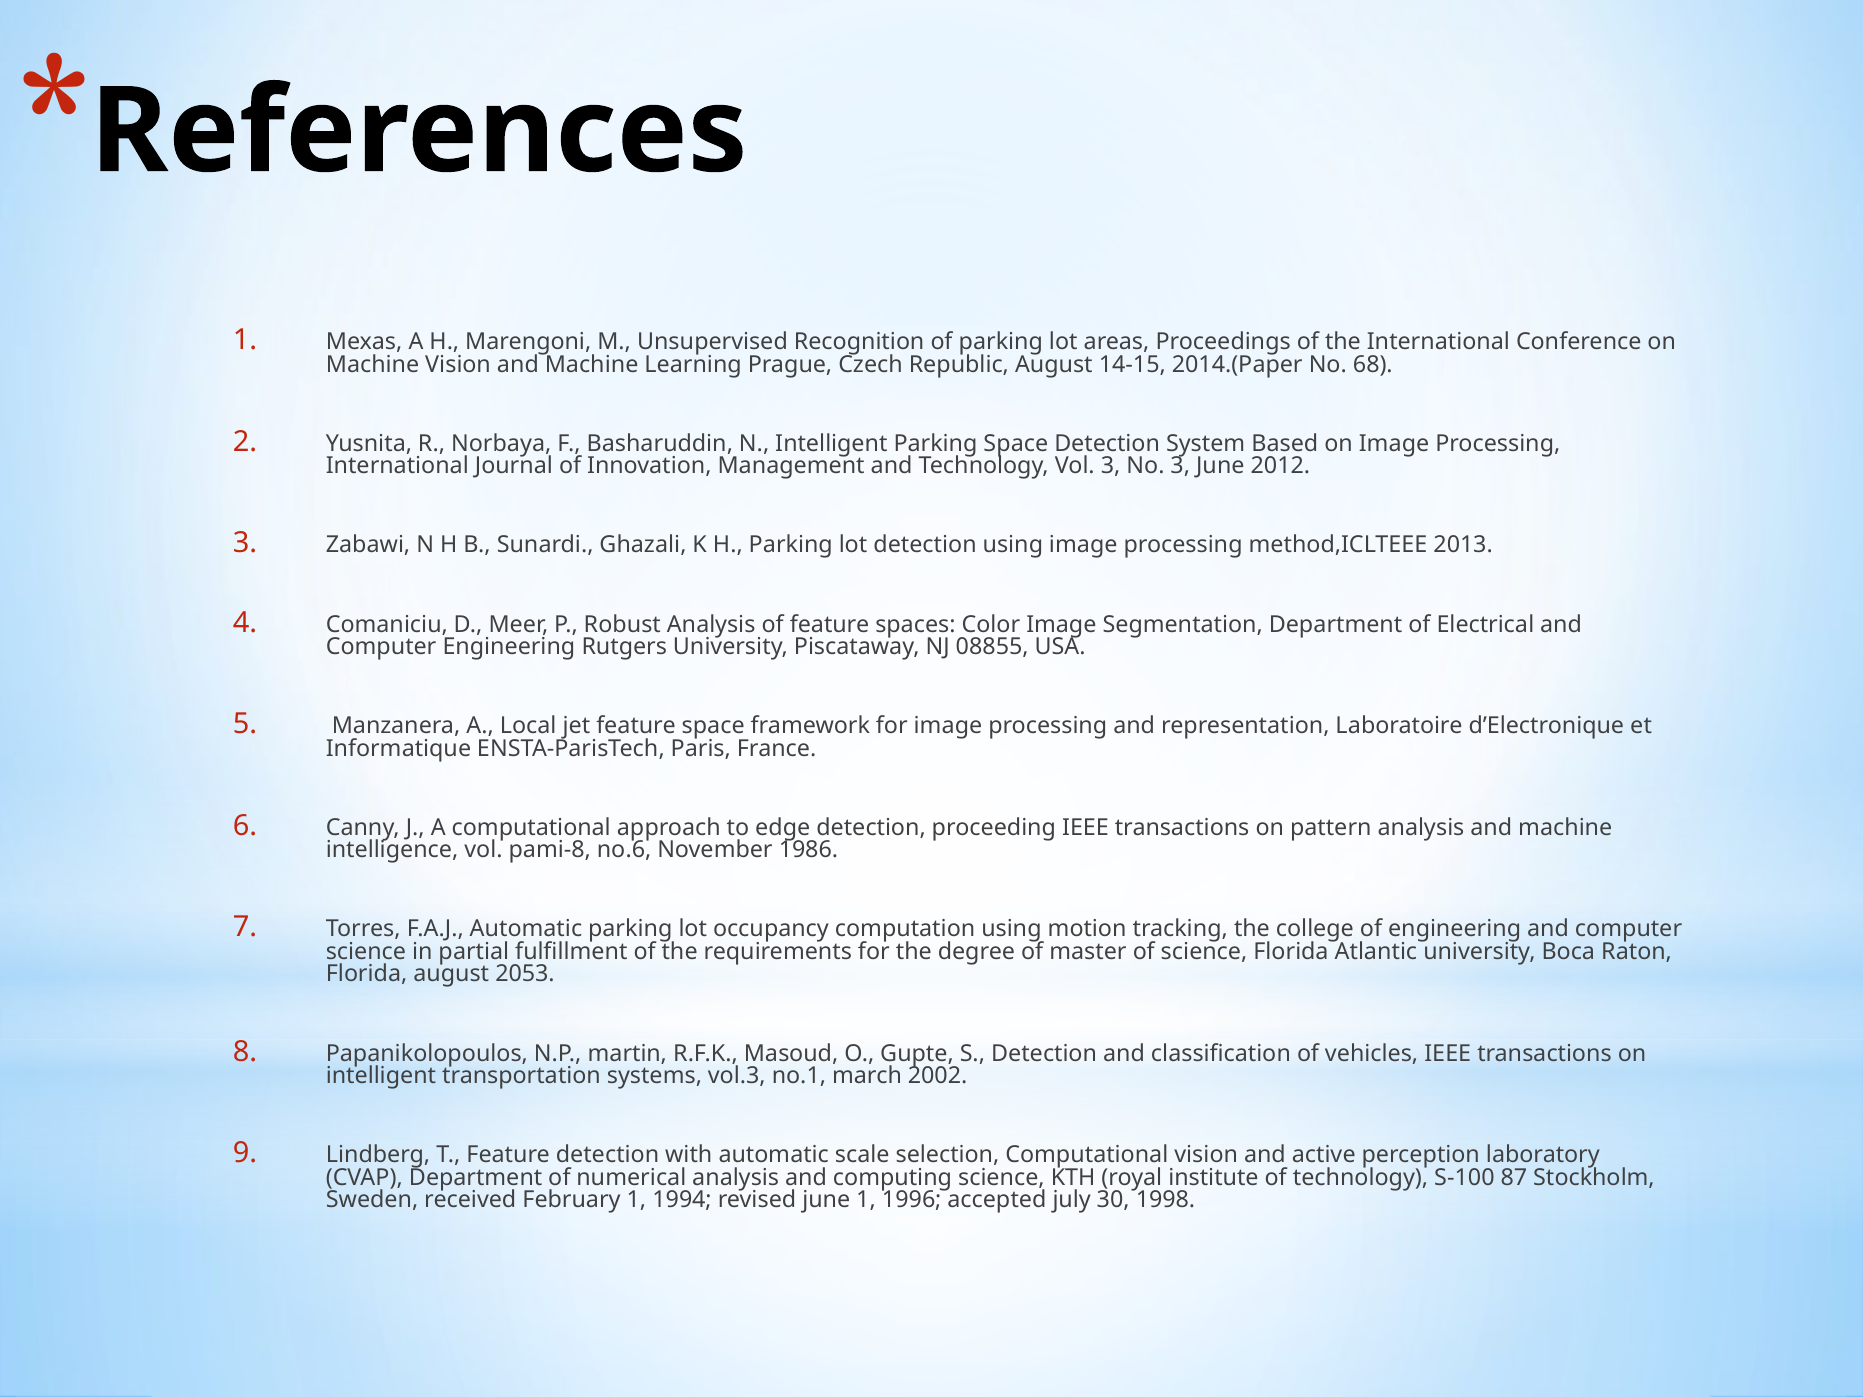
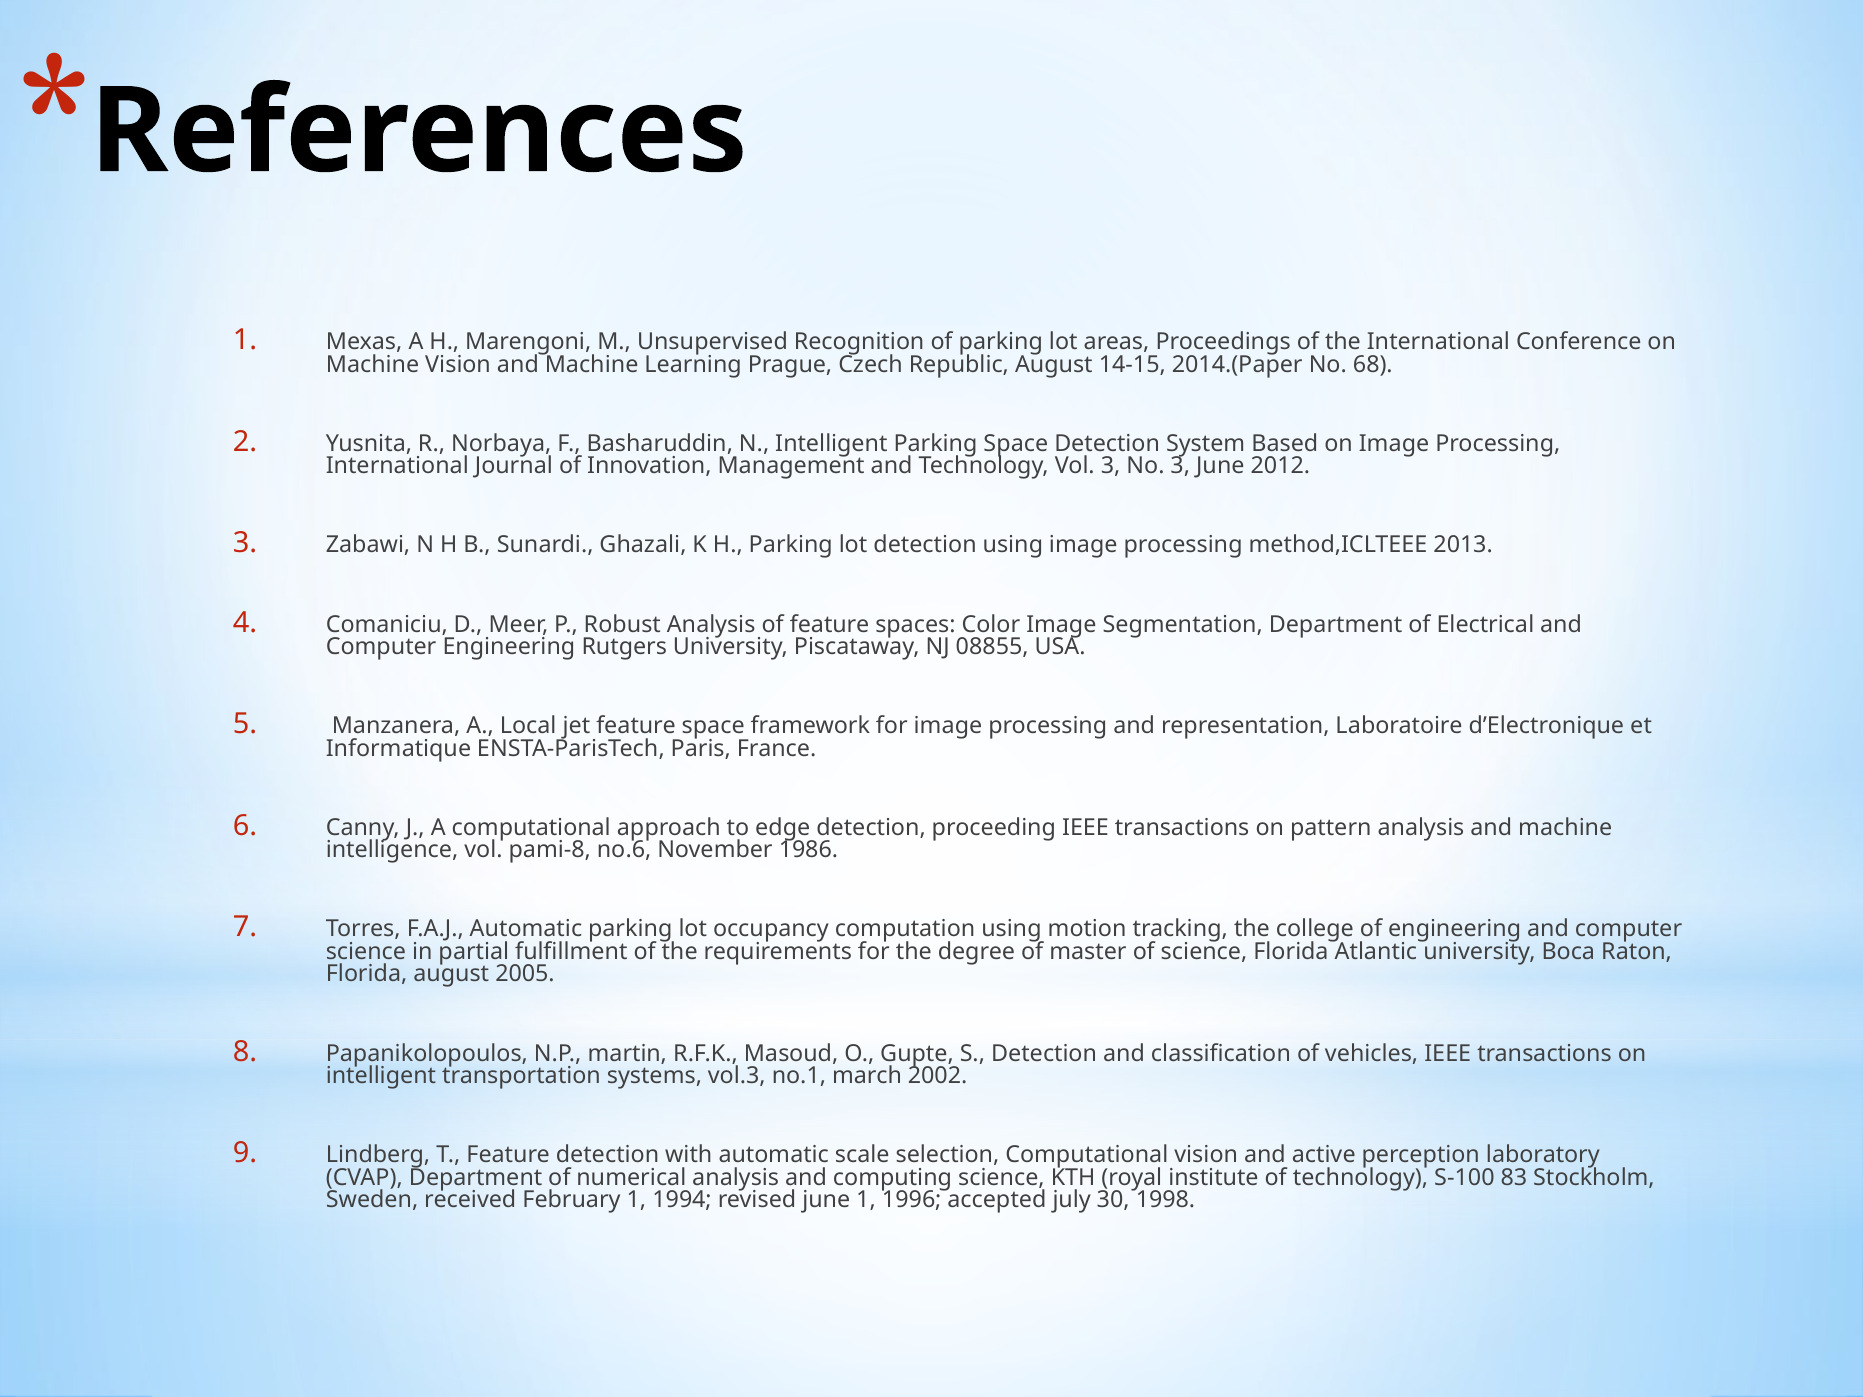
2053: 2053 -> 2005 (525, 974)
87: 87 -> 83 (1514, 1178)
